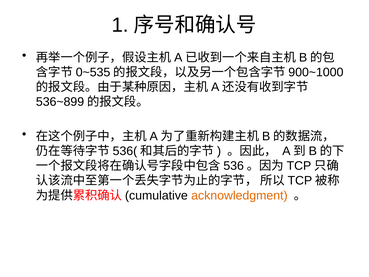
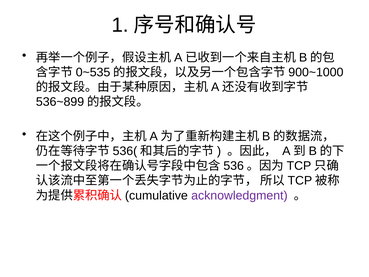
acknowledgment colour: orange -> purple (239, 195)
